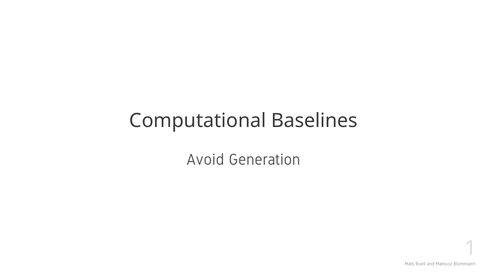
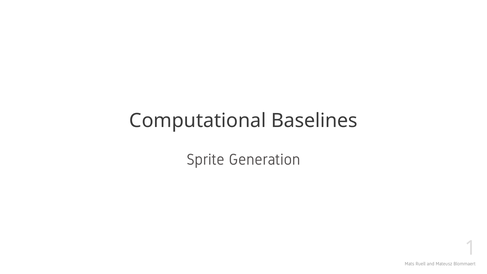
Avoid: Avoid -> Sprite (206, 160)
